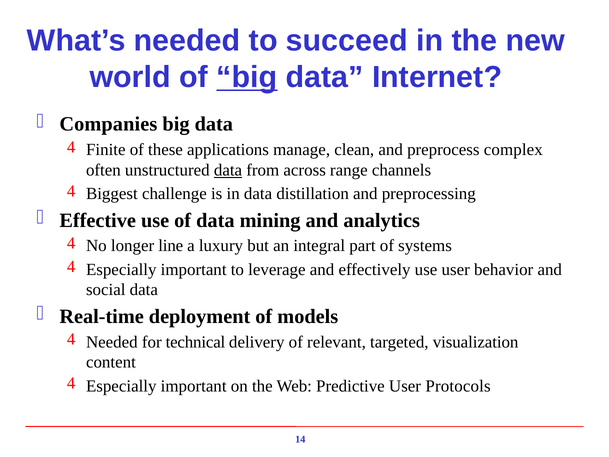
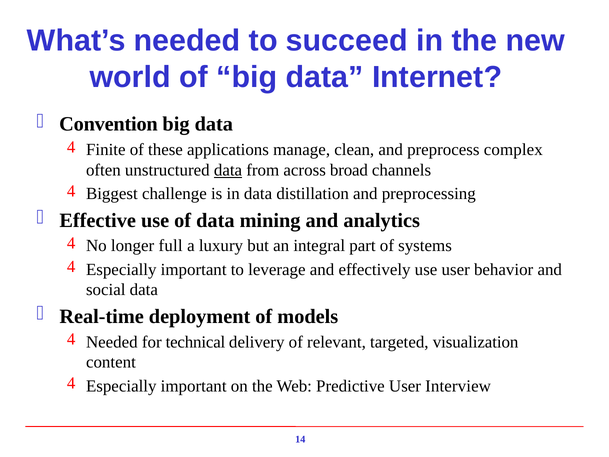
big underline: present -> none (247, 77)
Companies: Companies -> Convention (109, 124)
range: range -> broad (349, 170)
line: line -> full (171, 246)
Protocols: Protocols -> Interview (458, 386)
